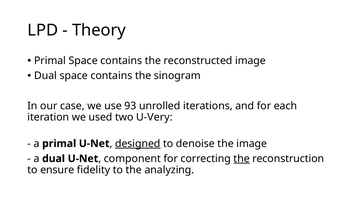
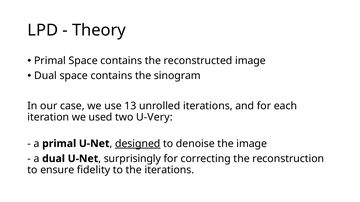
93: 93 -> 13 (130, 106)
component: component -> surprisingly (132, 159)
the underline: present -> none (242, 159)
the analyzing: analyzing -> iterations (169, 170)
